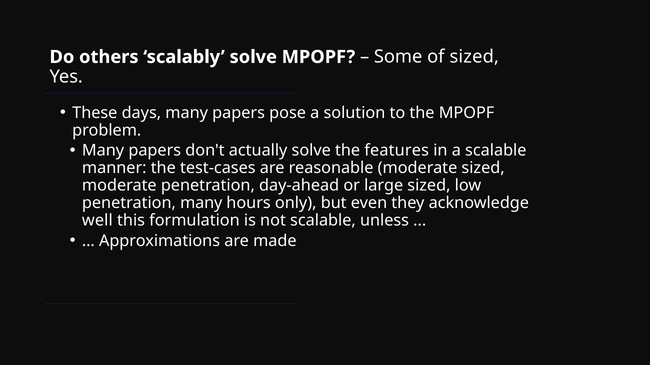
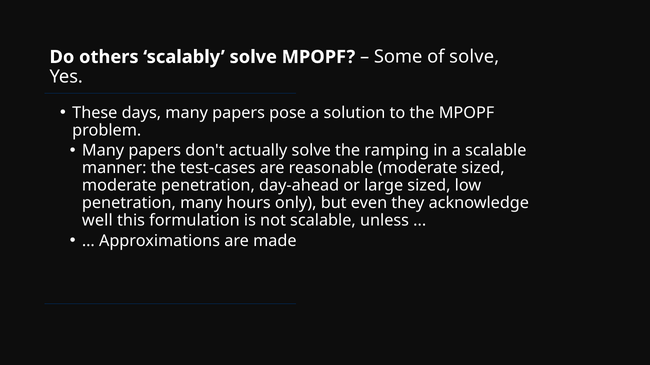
of sized: sized -> solve (474, 57)
features: features -> ramping (397, 151)
